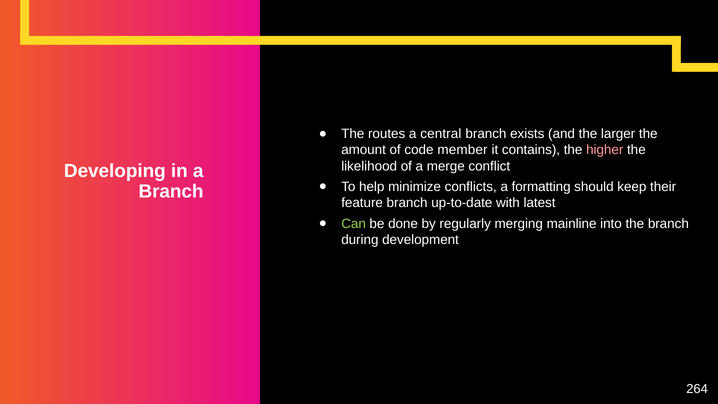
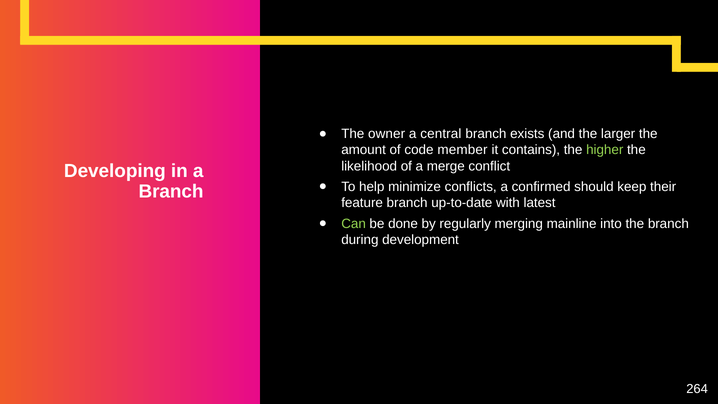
routes: routes -> owner (387, 134)
higher colour: pink -> light green (605, 150)
formatting: formatting -> confirmed (541, 187)
